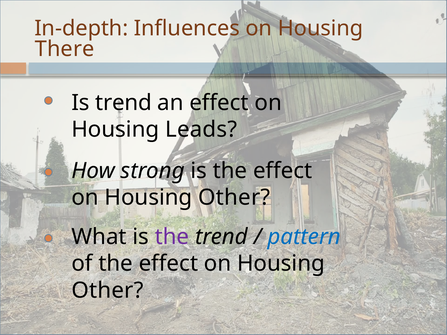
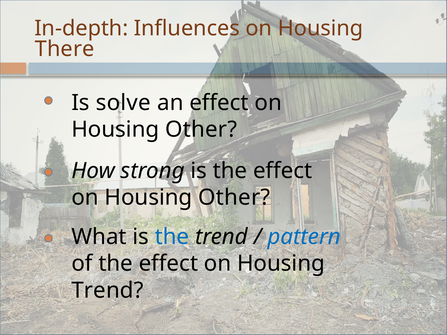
Is trend: trend -> solve (123, 103)
Leads: Leads -> Other (201, 130)
the colour: purple -> blue (172, 237)
Other: Other -> Trend (107, 291)
